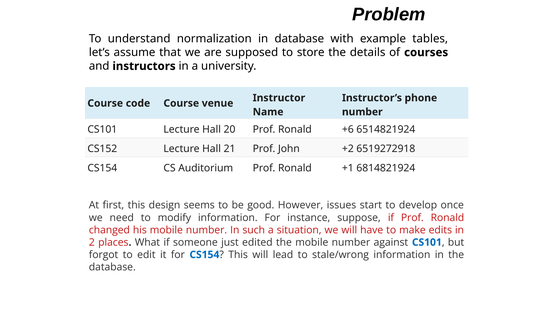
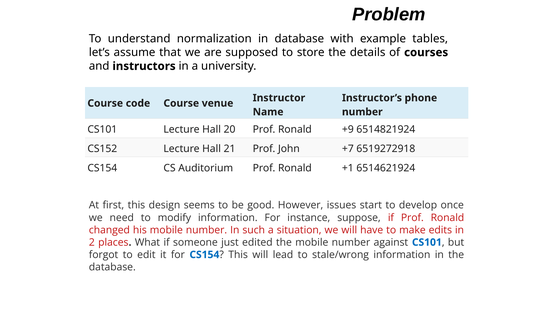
+6: +6 -> +9 (348, 130)
+2: +2 -> +7 (348, 149)
6814821924: 6814821924 -> 6514621924 (386, 168)
